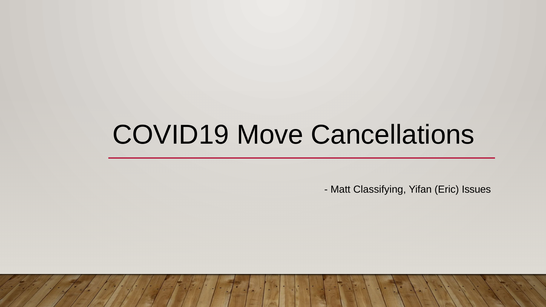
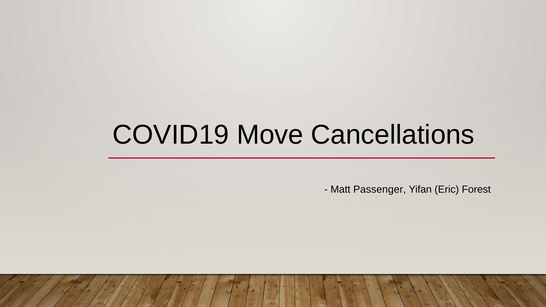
Classifying: Classifying -> Passenger (380, 190)
Issues: Issues -> Forest (476, 190)
